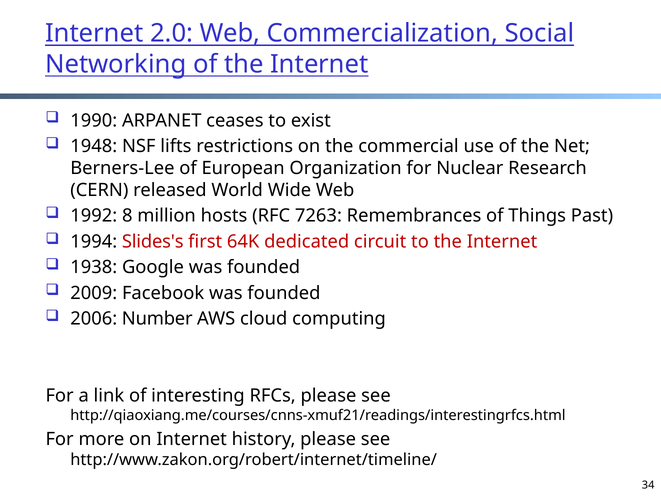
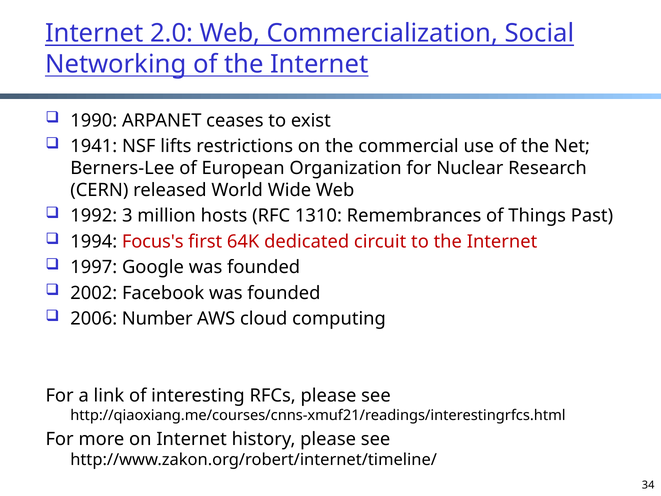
1948: 1948 -> 1941 (94, 146)
8: 8 -> 3 (127, 216)
7263: 7263 -> 1310 (318, 216)
Slides's: Slides's -> Focus's (153, 242)
1938: 1938 -> 1997 (94, 267)
2009: 2009 -> 2002 (94, 293)
